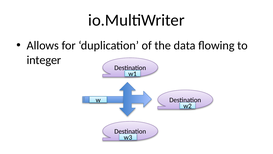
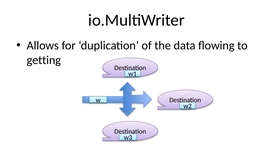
integer: integer -> getting (44, 60)
